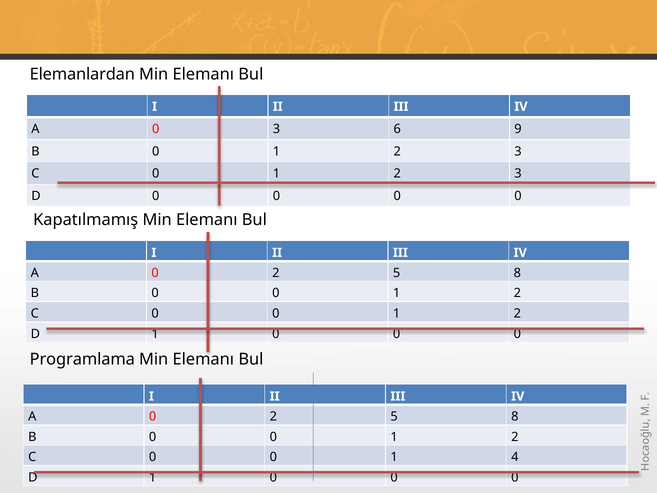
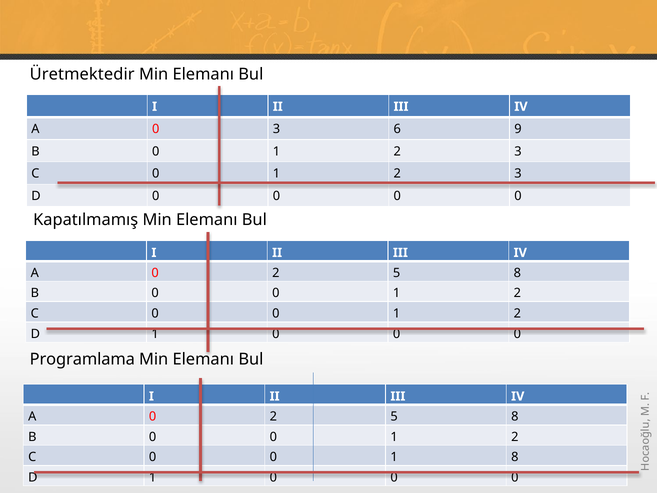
Elemanlardan: Elemanlardan -> Üretmektedir (82, 74)
1 4: 4 -> 8 (515, 457)
